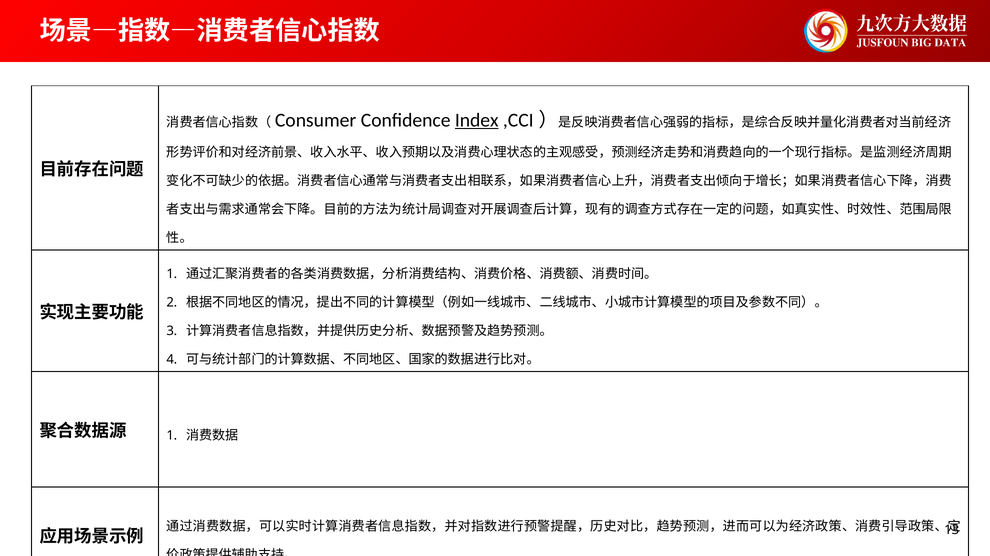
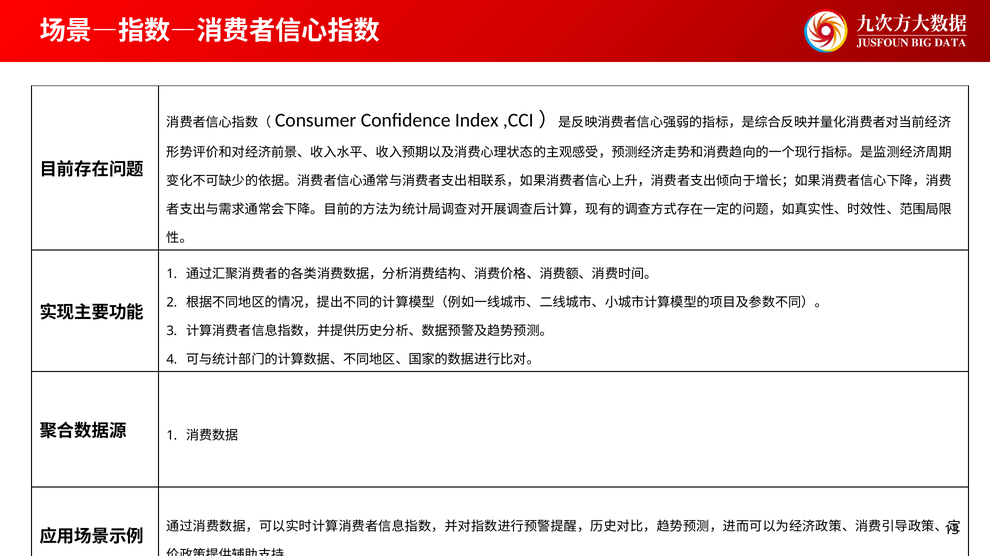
Index underline: present -> none (477, 120)
